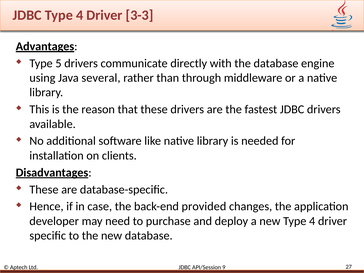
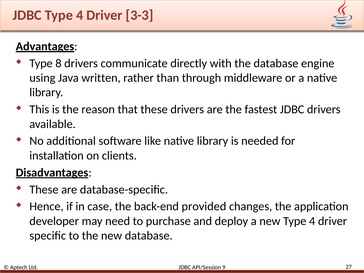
5: 5 -> 8 (58, 63)
several: several -> written (101, 78)
